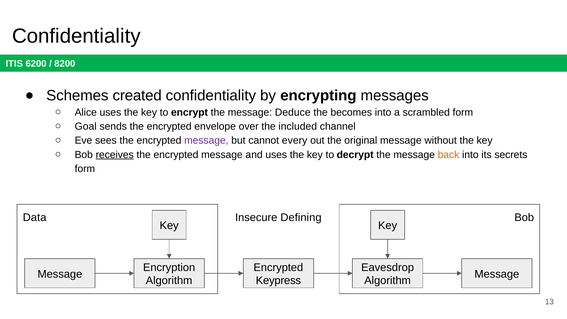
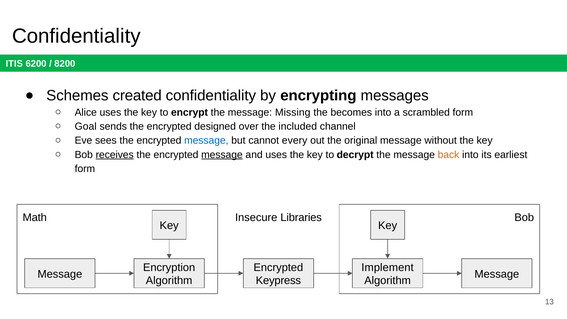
Deduce: Deduce -> Missing (293, 112)
envelope: envelope -> designed (215, 126)
message colour: purple -> blue (206, 141)
message underline: none -> present (222, 155)
secrets: secrets -> earliest (511, 155)
Data: Data -> Math (35, 217)
Defining: Defining -> Libraries (301, 217)
Eavesdrop: Eavesdrop -> Implement (388, 267)
